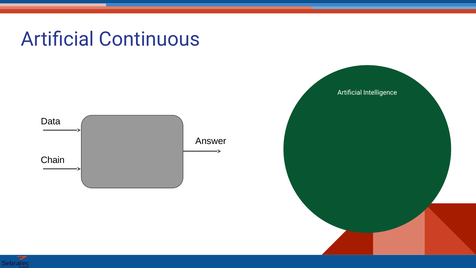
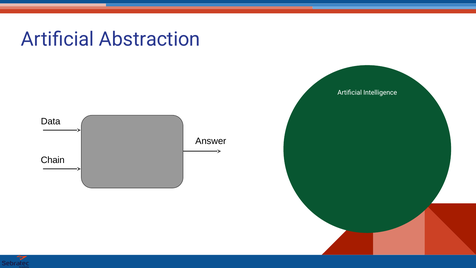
Continuous: Continuous -> Abstraction (150, 39)
